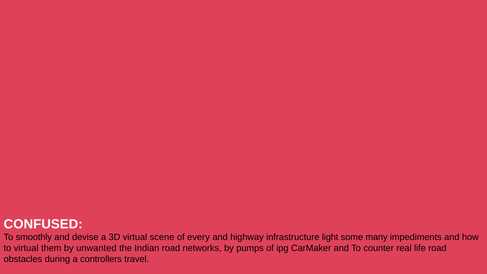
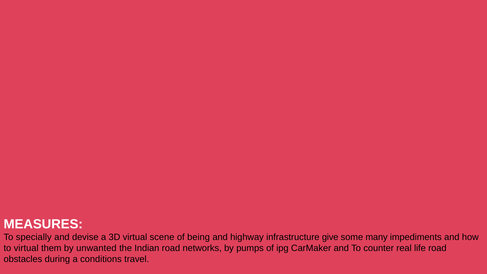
CONFUSED: CONFUSED -> MEASURES (43, 224)
smoothly: smoothly -> specially (34, 237)
every: every -> being (199, 237)
light: light -> give (330, 237)
controllers: controllers -> conditions (101, 259)
